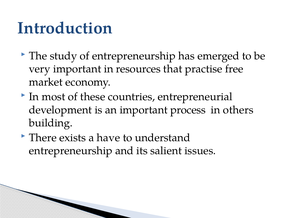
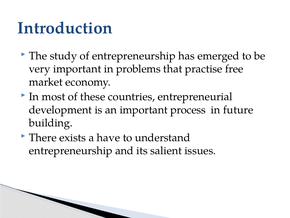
resources: resources -> problems (138, 69)
others: others -> future (238, 110)
